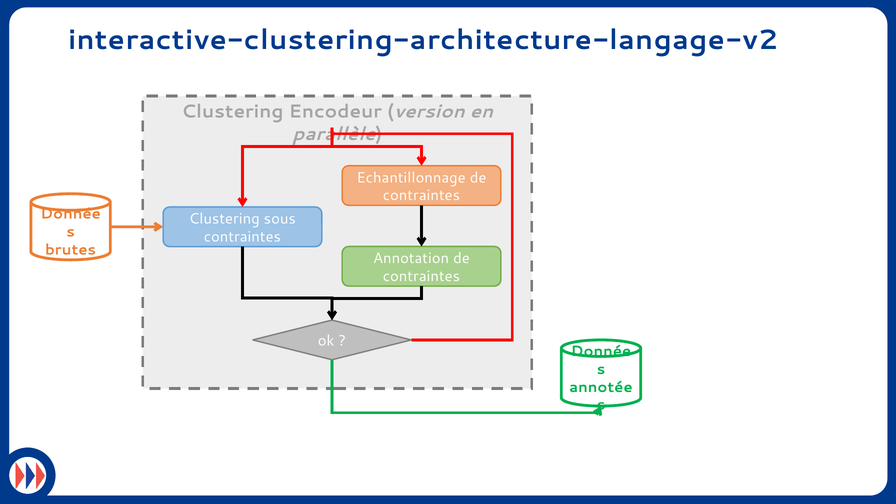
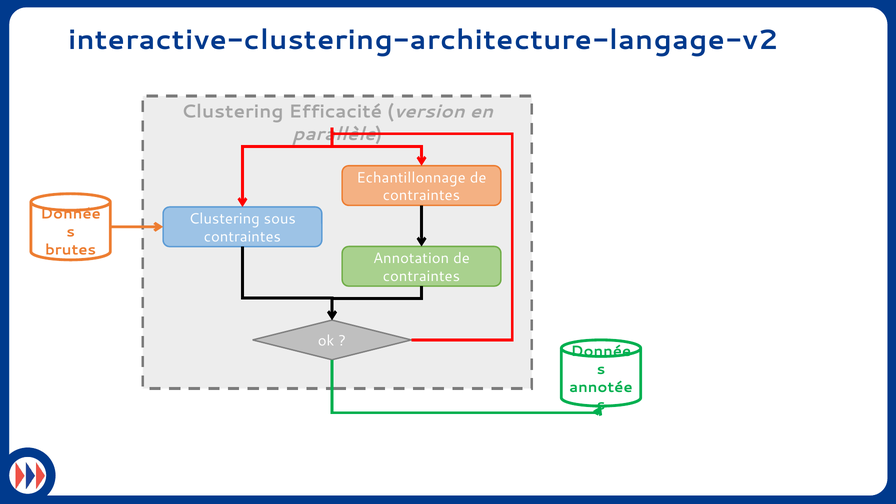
Encodeur: Encodeur -> Efficacité (335, 112)
